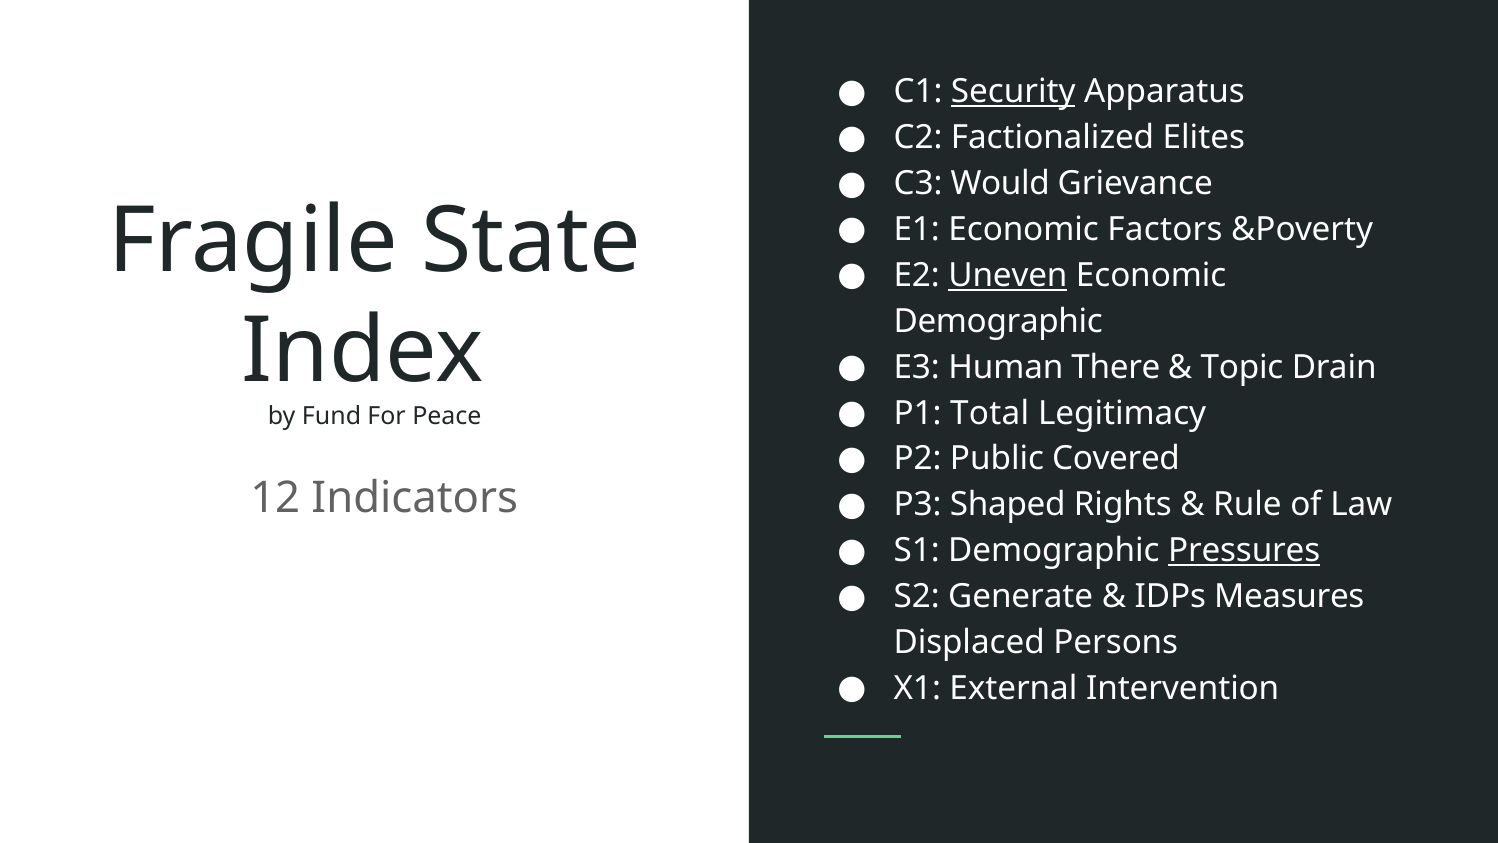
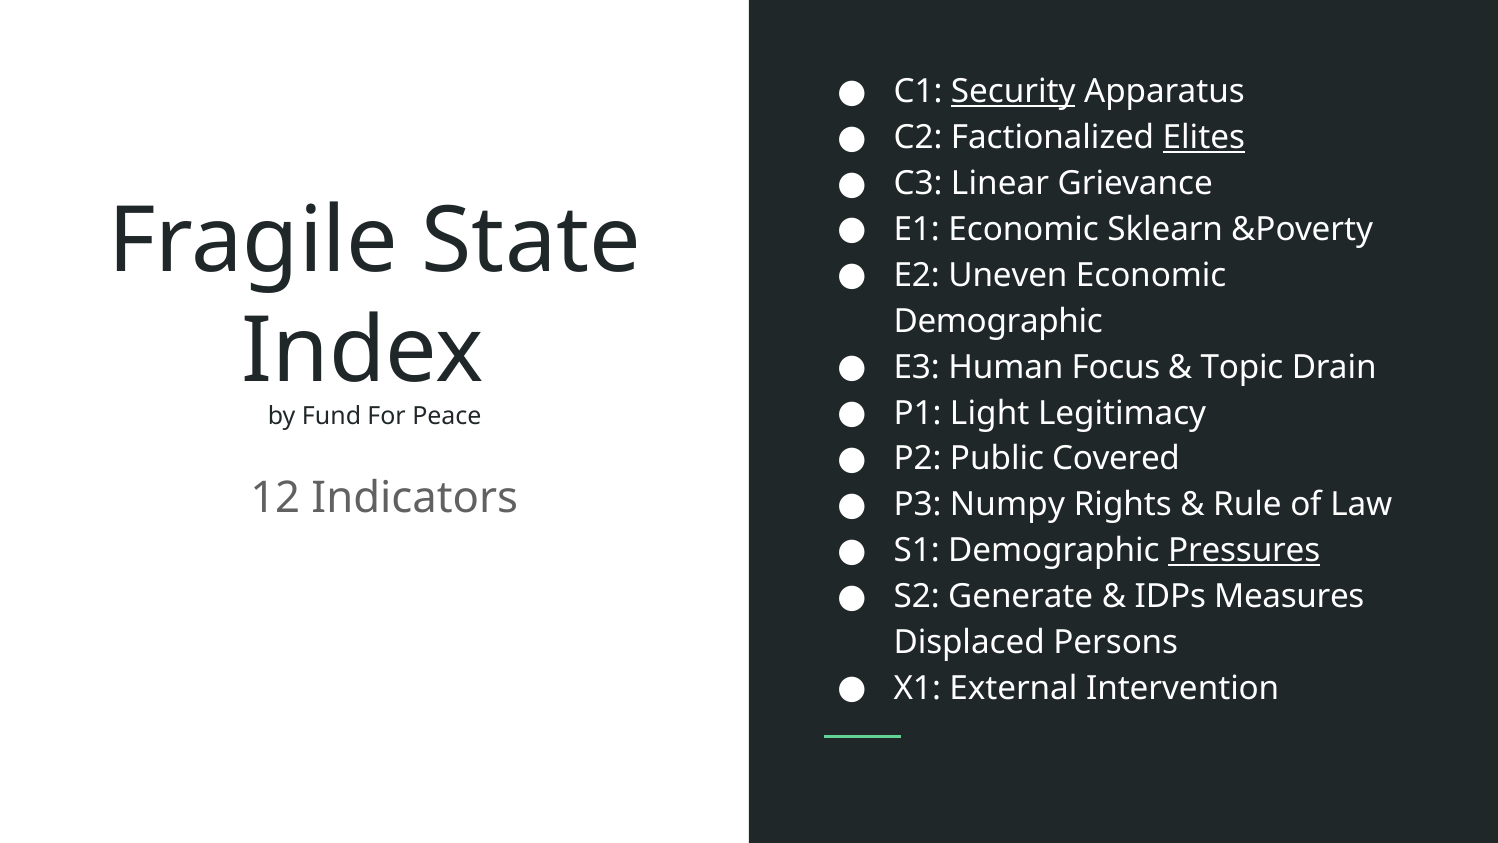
Elites underline: none -> present (1204, 138)
Would: Would -> Linear (1000, 184)
Factors: Factors -> Sklearn (1165, 229)
Uneven underline: present -> none (1008, 275)
There: There -> Focus (1116, 367)
Total: Total -> Light (990, 413)
Shaped: Shaped -> Numpy (1008, 505)
